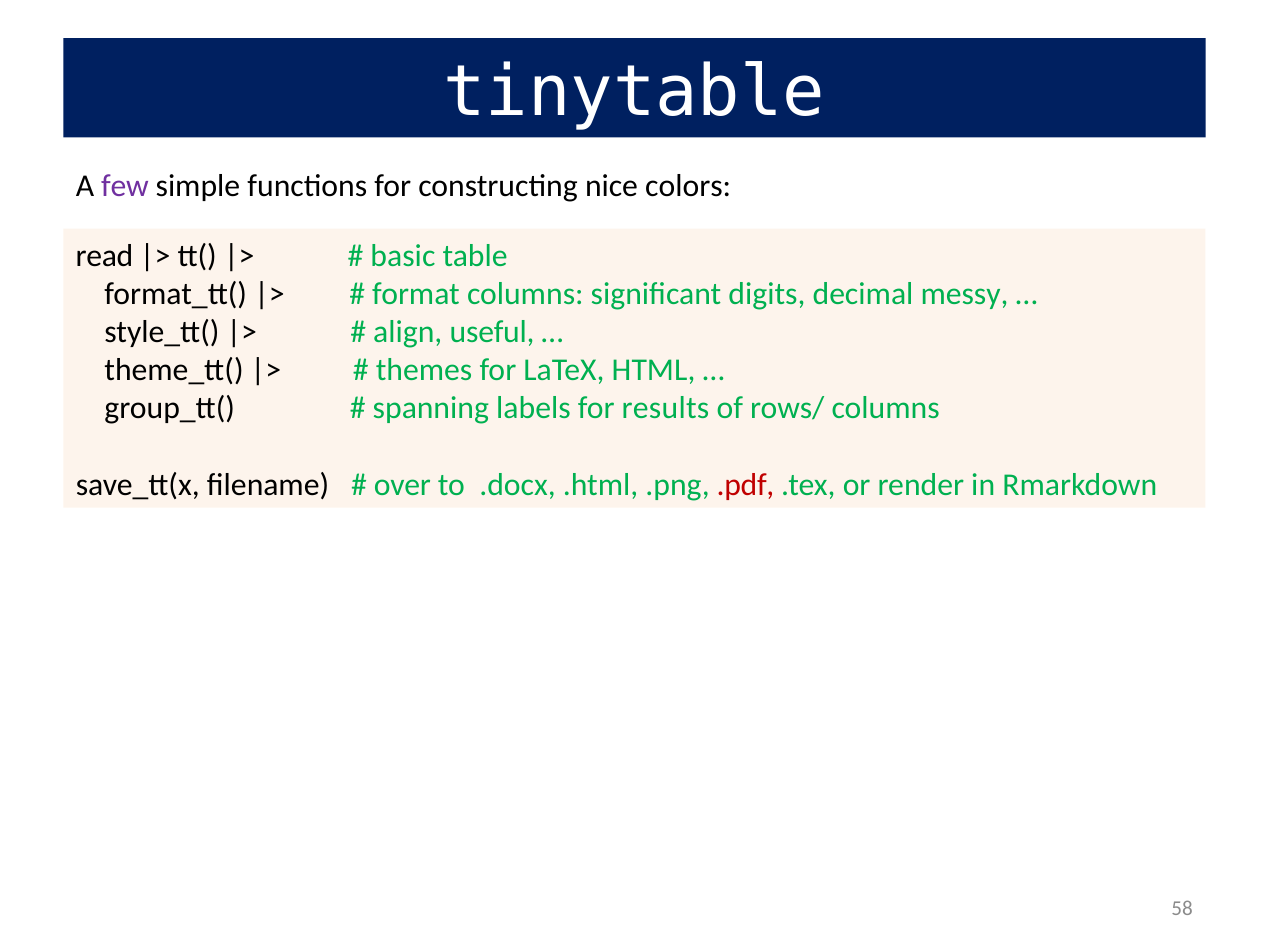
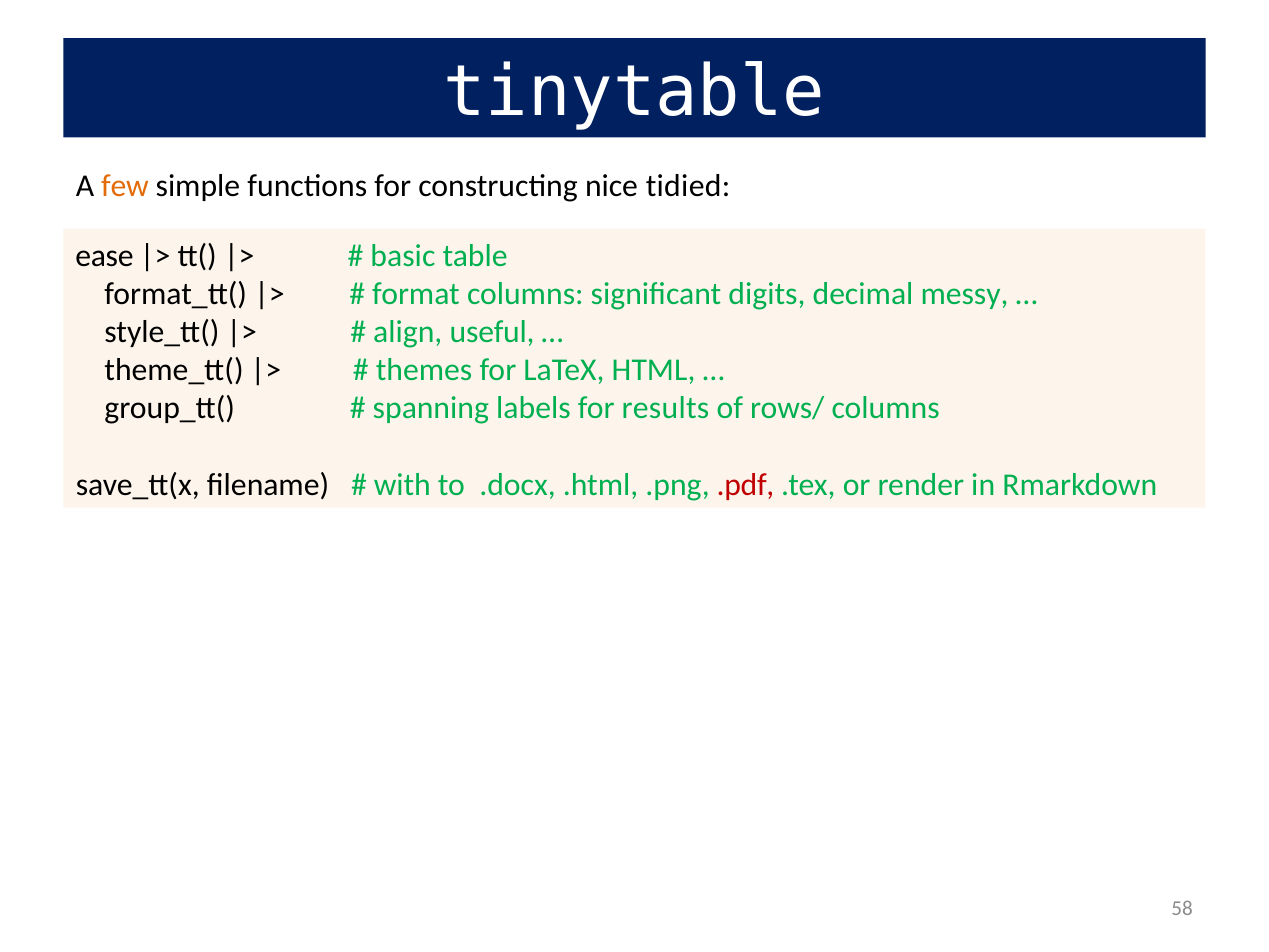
few colour: purple -> orange (125, 186)
colors: colors -> tidied (688, 186)
read: read -> ease (104, 256)
over: over -> with (402, 484)
